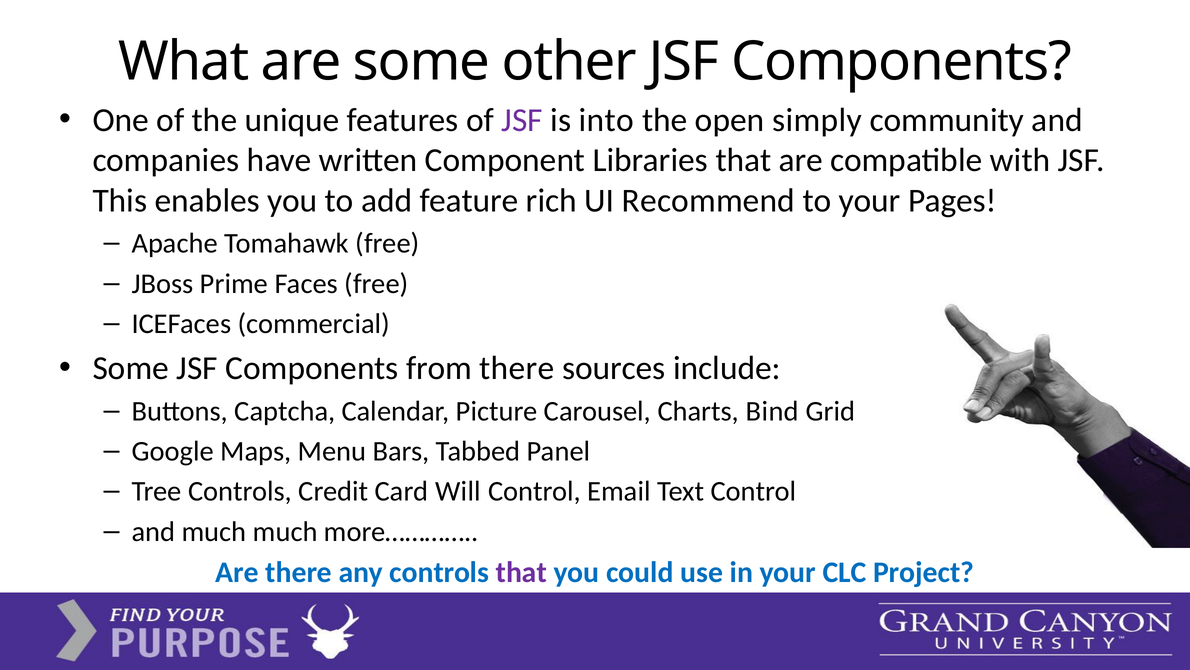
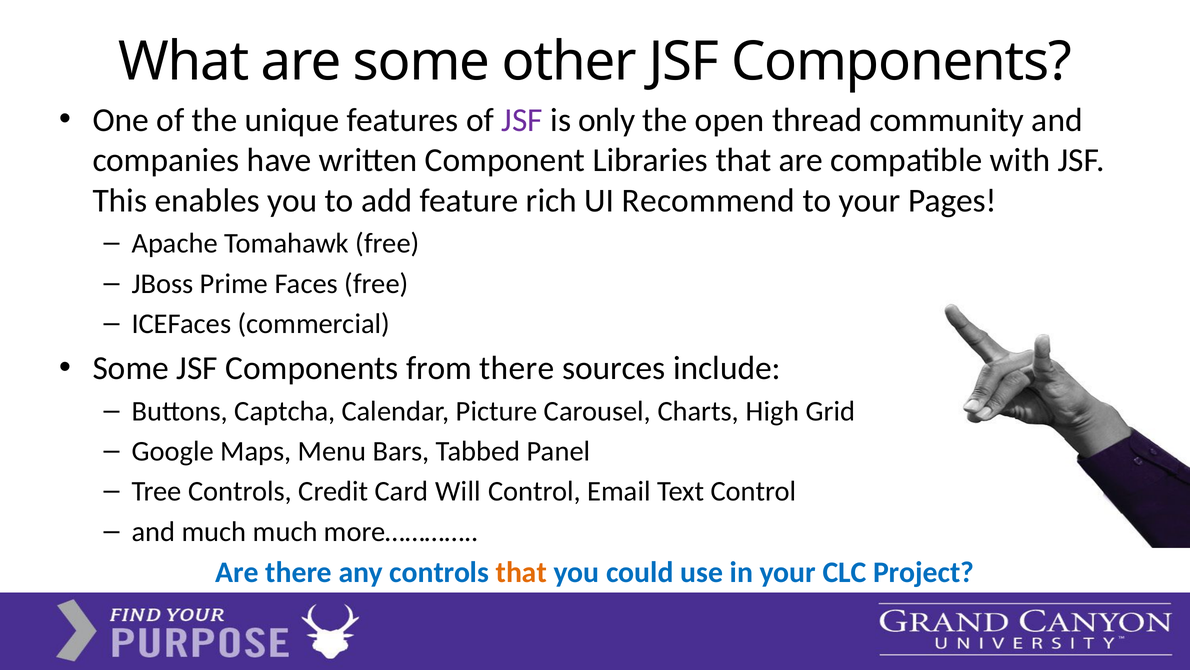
into: into -> only (607, 120)
simply: simply -> thread (817, 120)
Bind: Bind -> High (772, 411)
that colour: purple -> orange (521, 572)
